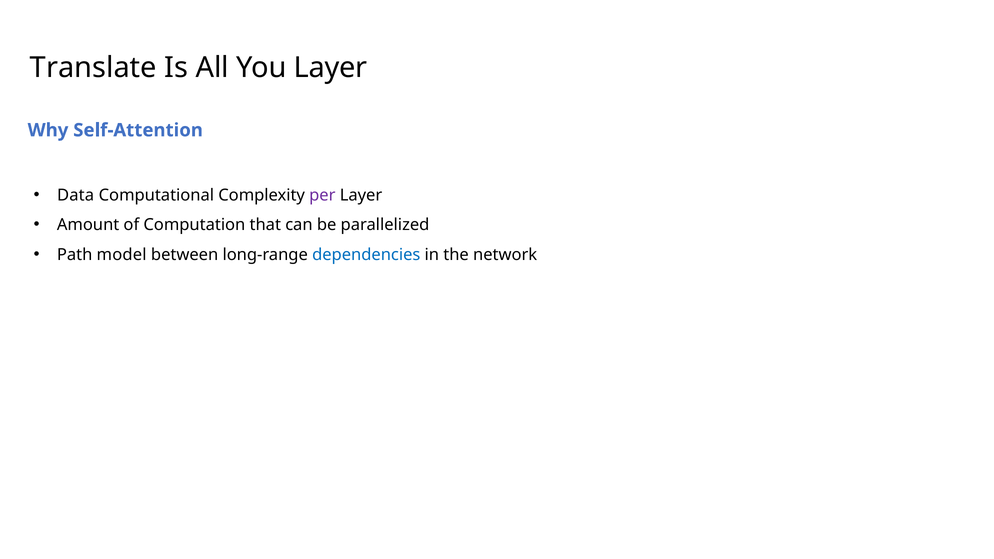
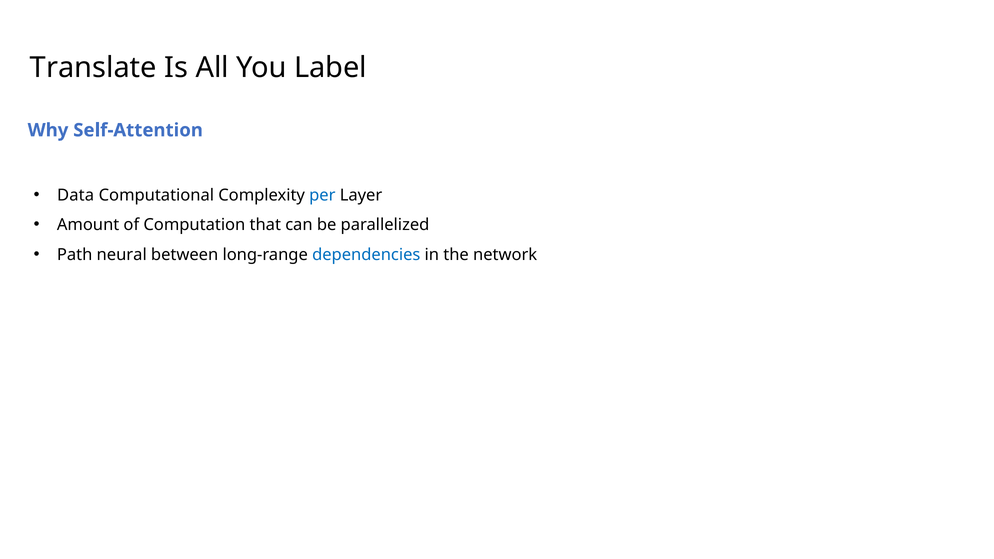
You Layer: Layer -> Label (331, 68)
per colour: purple -> blue (322, 195)
model: model -> neural (122, 255)
